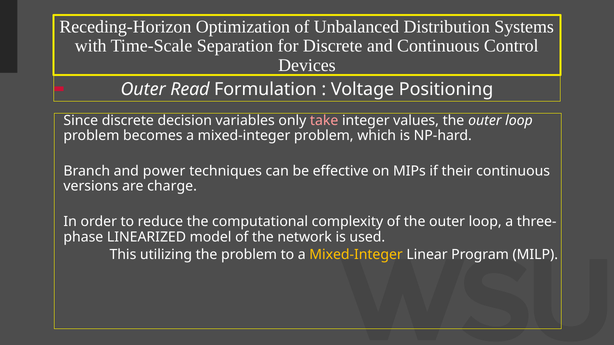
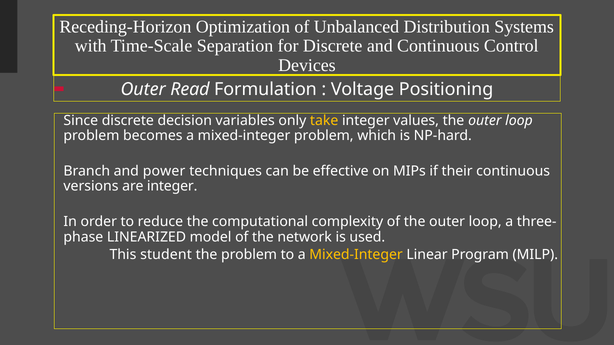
take colour: pink -> yellow (324, 121)
are charge: charge -> integer (172, 187)
utilizing: utilizing -> student (166, 255)
